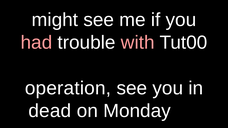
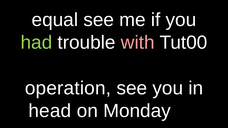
might: might -> equal (55, 20)
had colour: pink -> light green (36, 43)
dead: dead -> head (50, 111)
